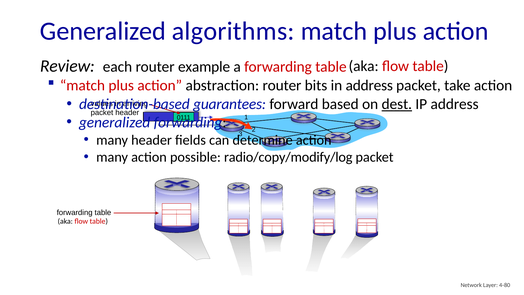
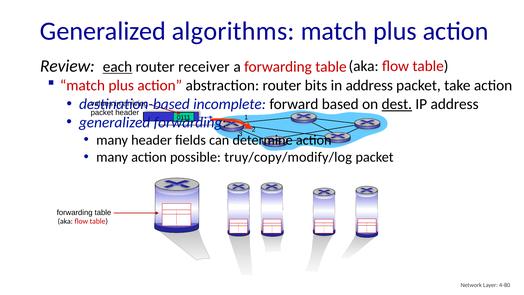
each underline: none -> present (118, 67)
example: example -> receiver (204, 67)
guarantees: guarantees -> incomplete (230, 104)
radio/copy/modify/log: radio/copy/modify/log -> truy/copy/modify/log (288, 157)
